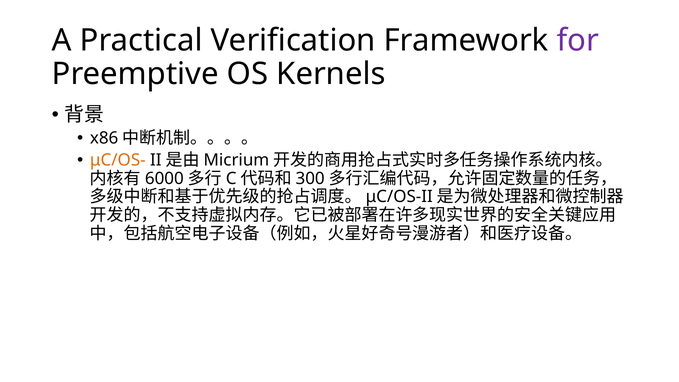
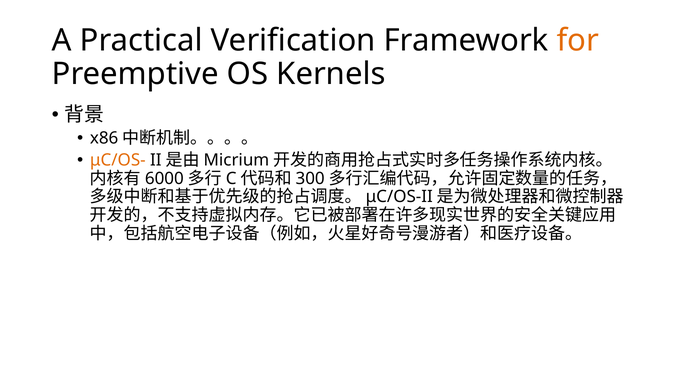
for colour: purple -> orange (578, 40)
